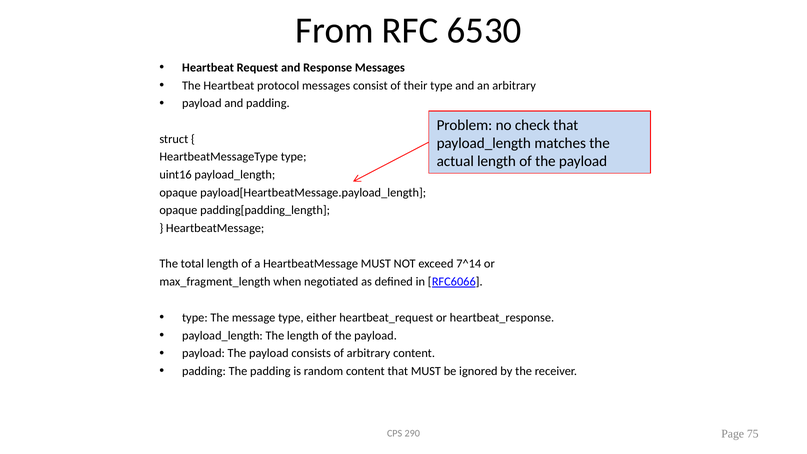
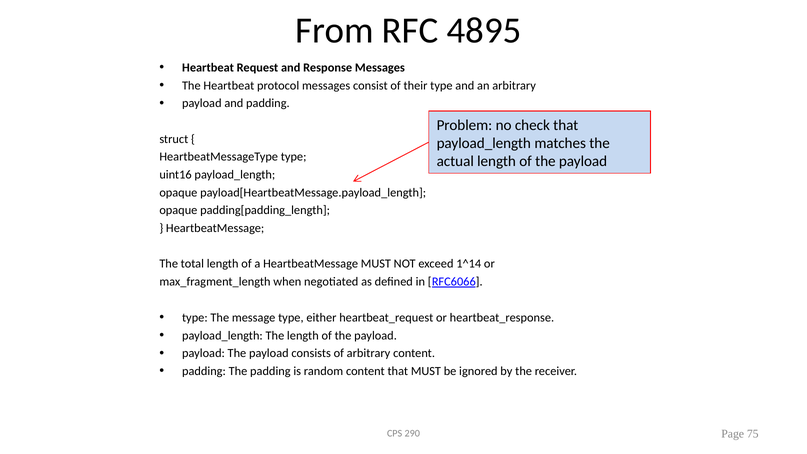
6530: 6530 -> 4895 (484, 30)
7^14: 7^14 -> 1^14 (469, 264)
